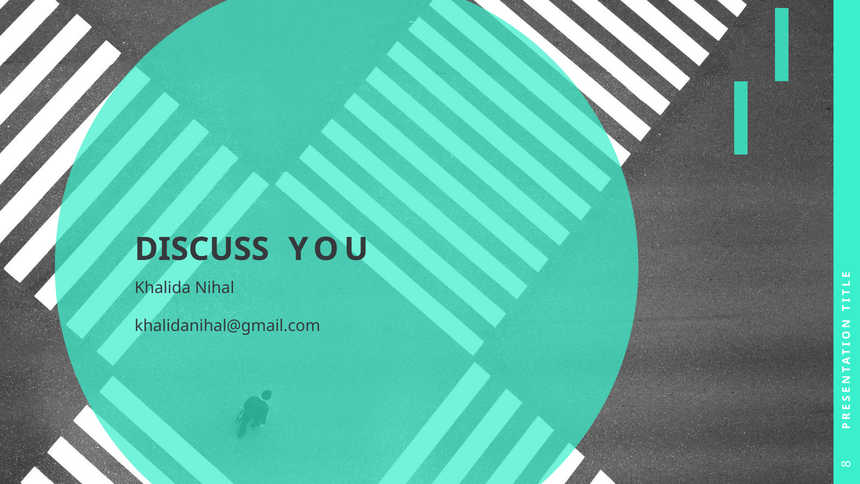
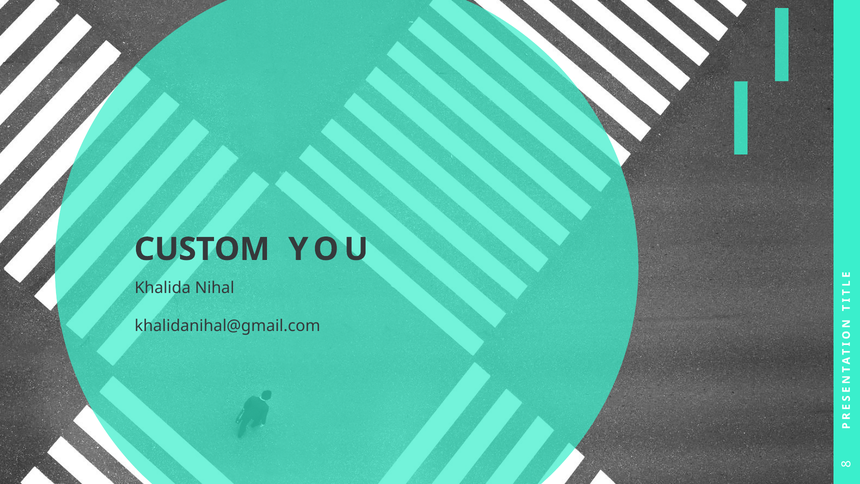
DISCUSS: DISCUSS -> CUSTOM (202, 249)
